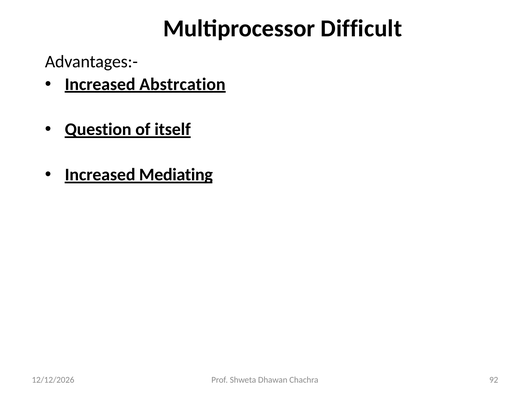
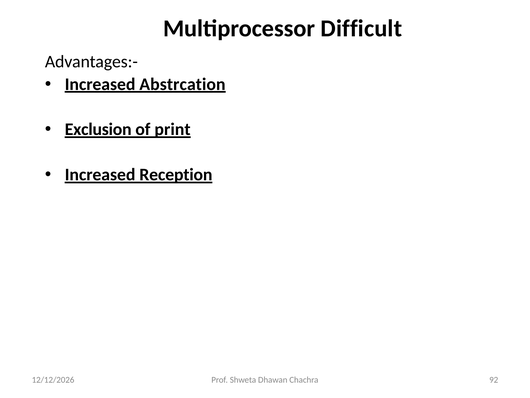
Question: Question -> Exclusion (98, 129)
itself: itself -> print (173, 129)
Mediating: Mediating -> Reception (176, 175)
